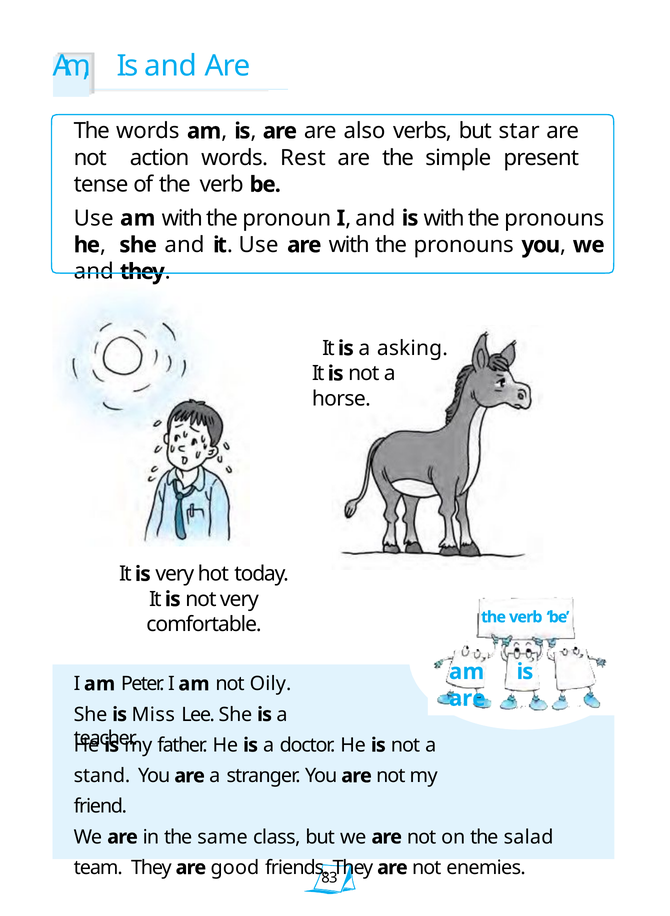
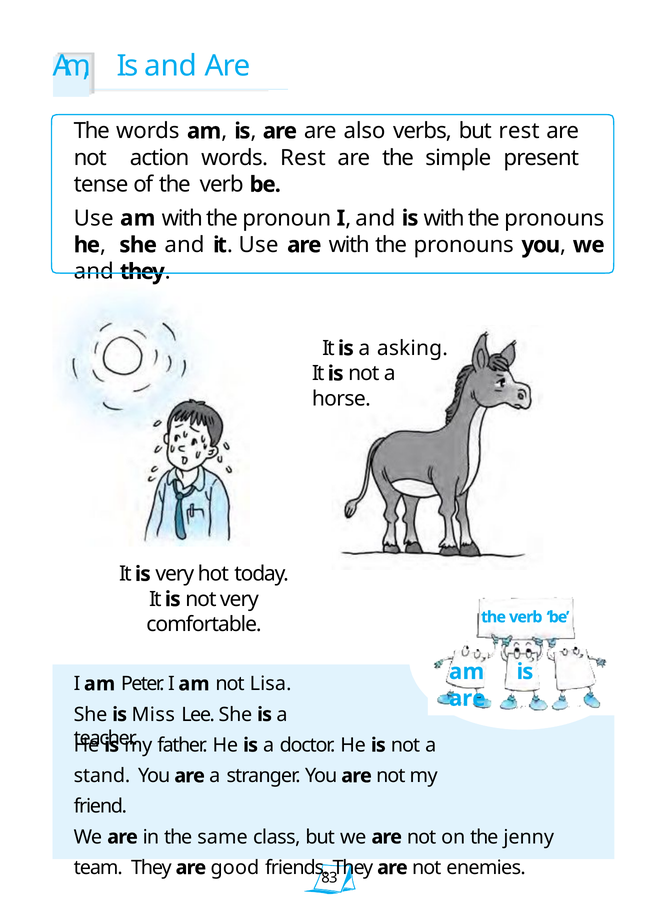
but star: star -> rest (519, 131)
Oily: Oily -> Lisa (271, 685)
salad: salad -> jenny (529, 838)
